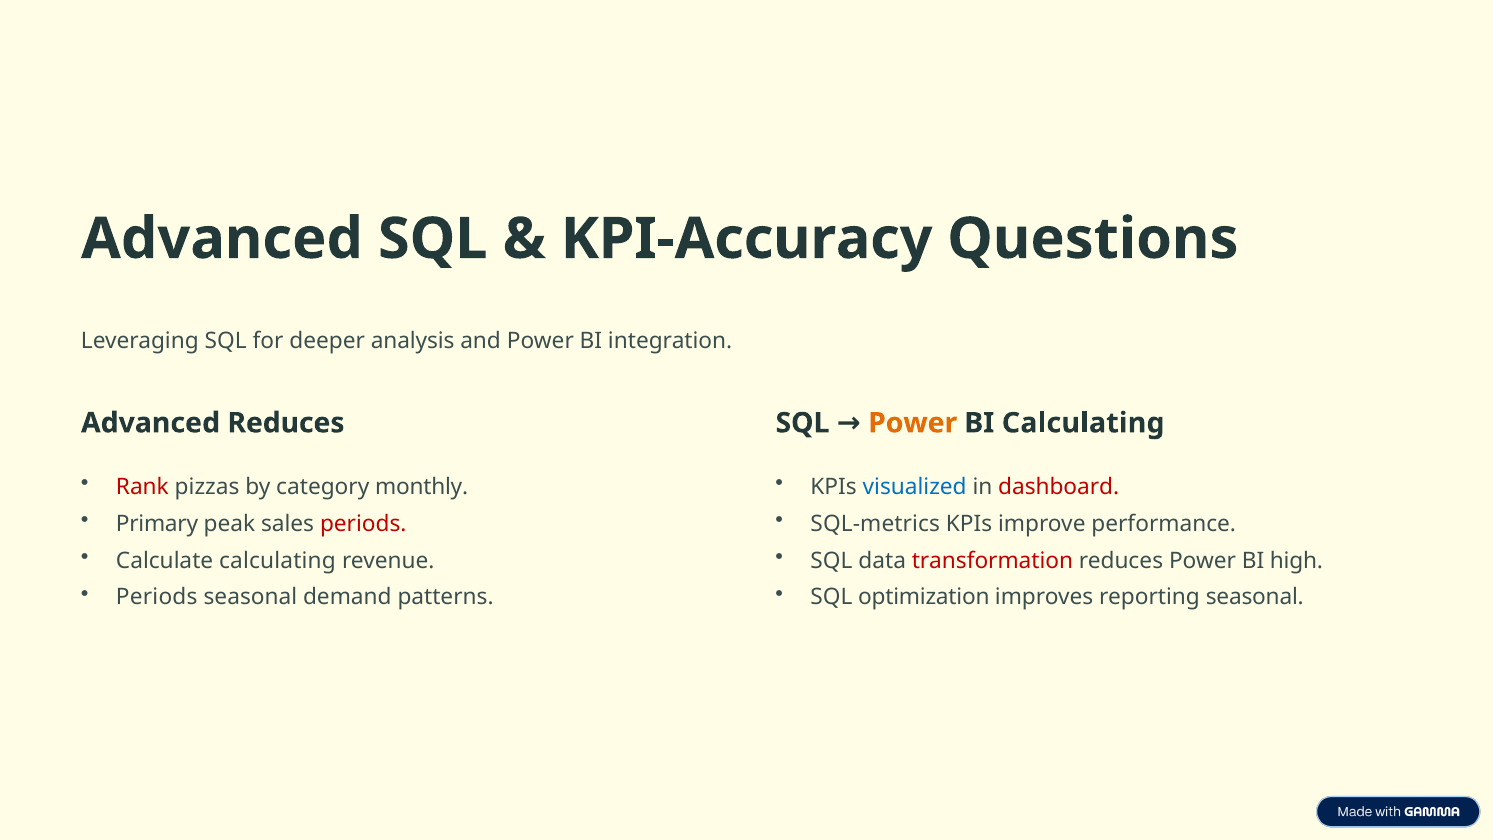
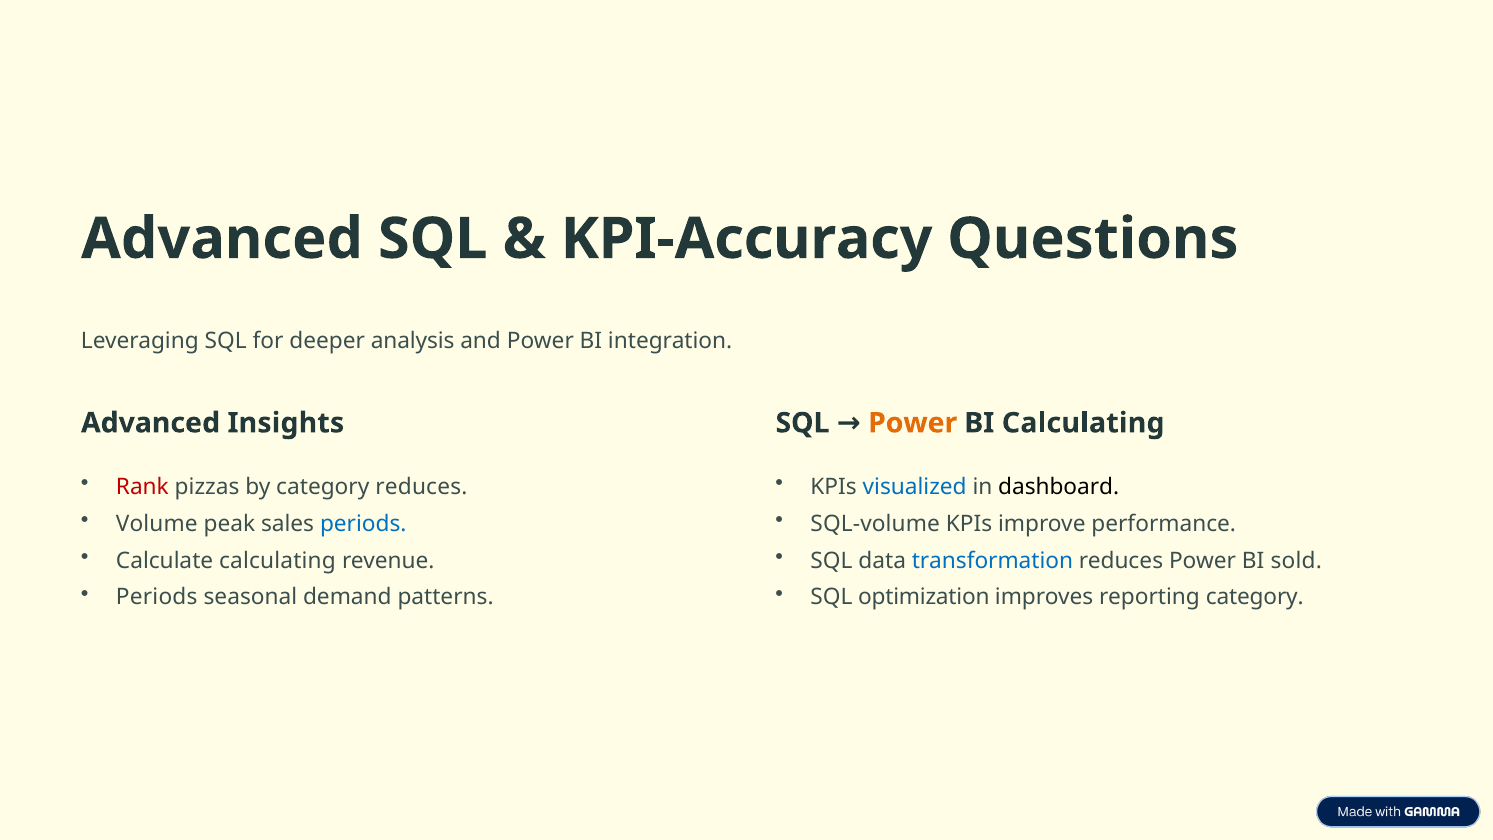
Advanced Reduces: Reduces -> Insights (286, 423)
category monthly: monthly -> reduces (421, 487)
dashboard colour: red -> black (1059, 487)
Primary: Primary -> Volume (157, 524)
periods colour: red -> blue (363, 524)
SQL-metrics: SQL-metrics -> SQL-volume (875, 524)
transformation colour: red -> blue (992, 560)
high: high -> sold (1296, 560)
reporting seasonal: seasonal -> category (1255, 597)
